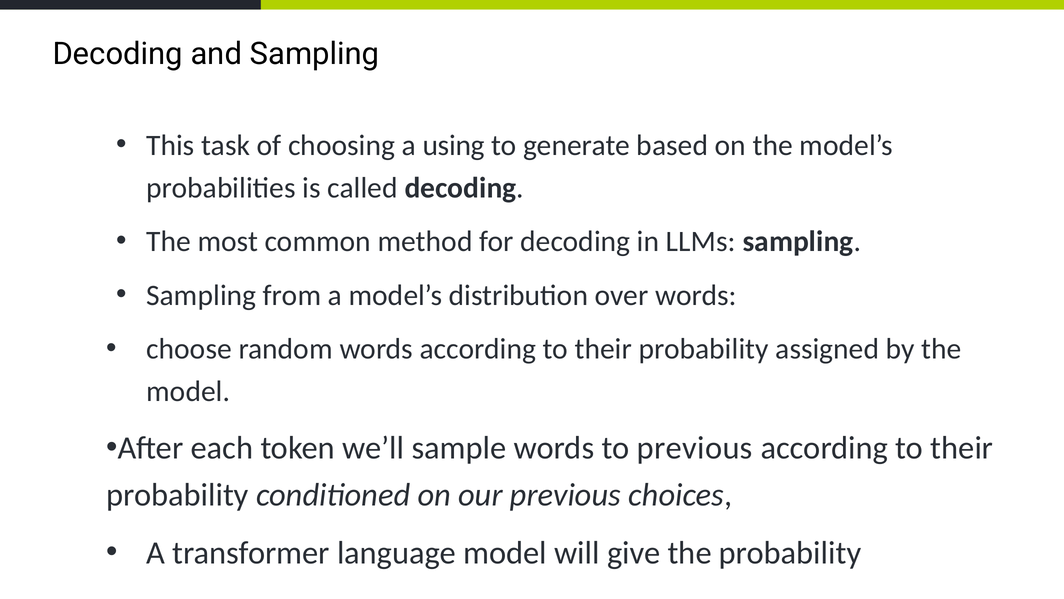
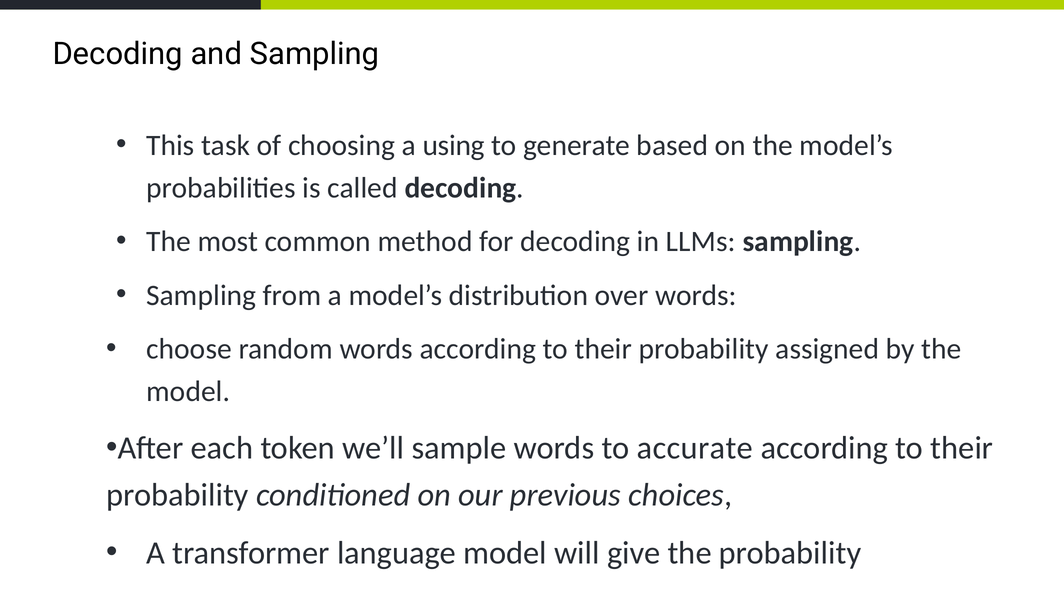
to previous: previous -> accurate (695, 448)
